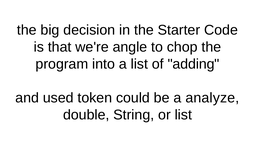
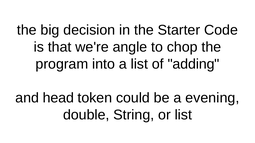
used: used -> head (58, 98)
analyze: analyze -> evening (212, 98)
